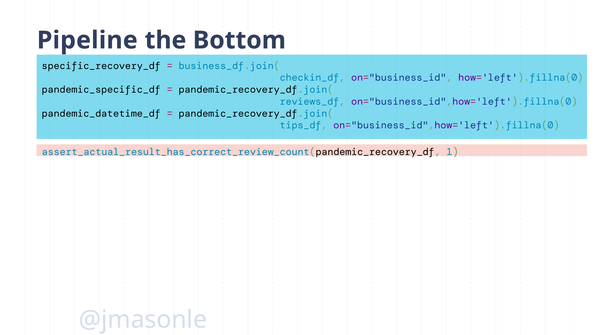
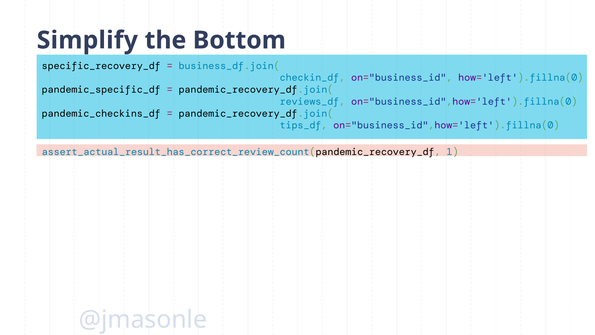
Pipeline: Pipeline -> Simplify (87, 40)
pandemic_datetime_df: pandemic_datetime_df -> pandemic_checkins_df (101, 113)
